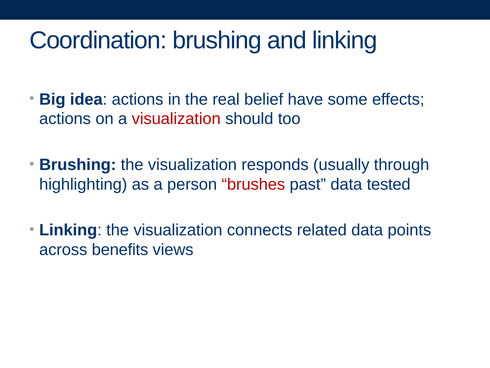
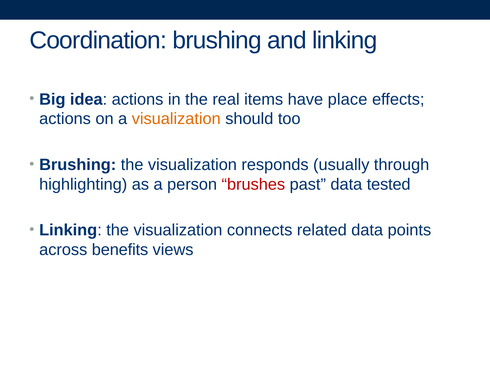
belief: belief -> items (264, 99)
some: some -> place (348, 99)
visualization colour: red -> orange (176, 119)
